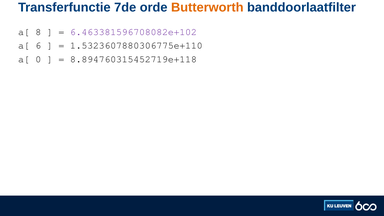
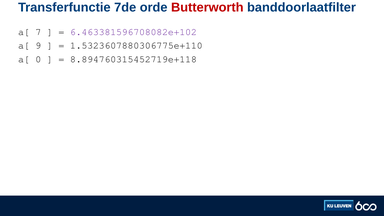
Butterworth colour: orange -> red (207, 7)
8: 8 -> 7 (38, 32)
6: 6 -> 9 (38, 45)
